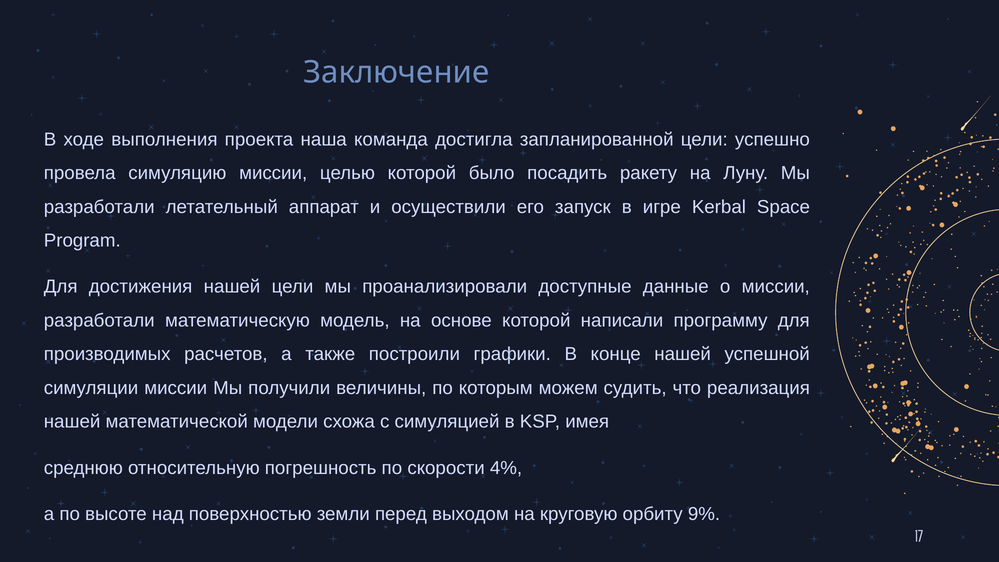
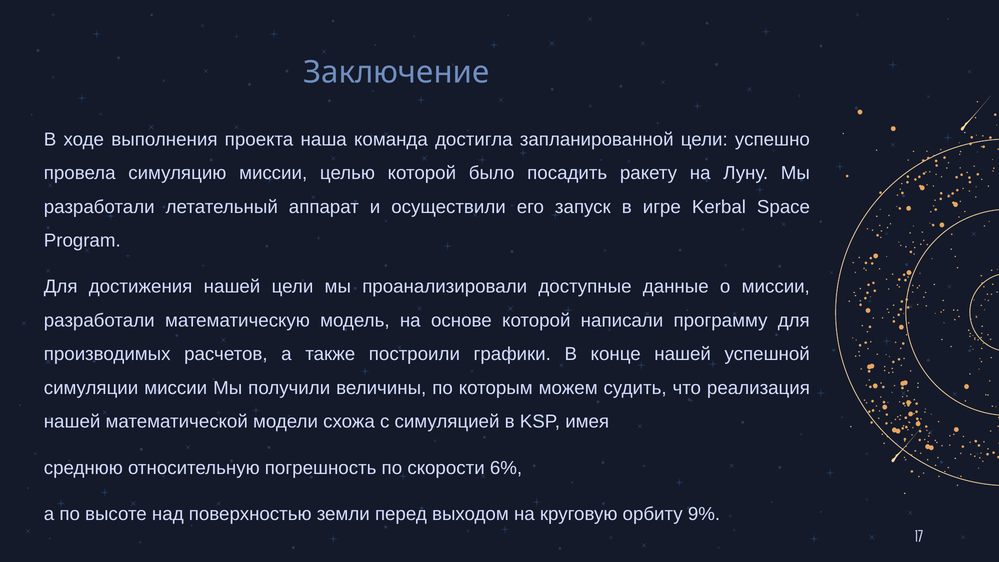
4%: 4% -> 6% (506, 468)
